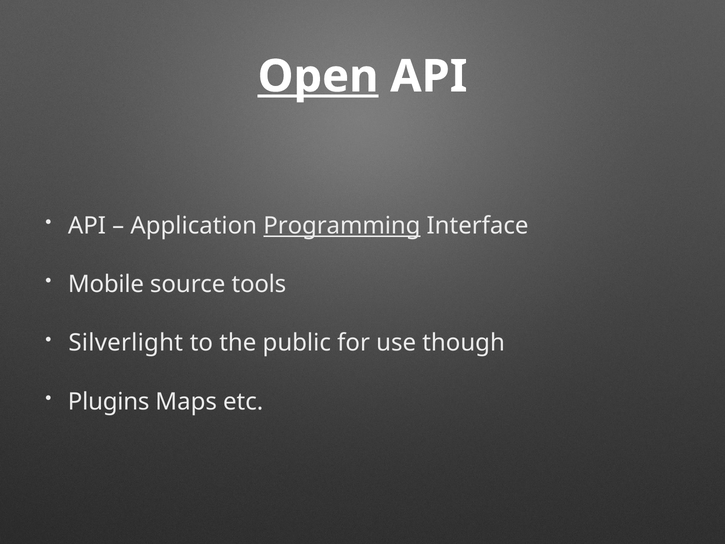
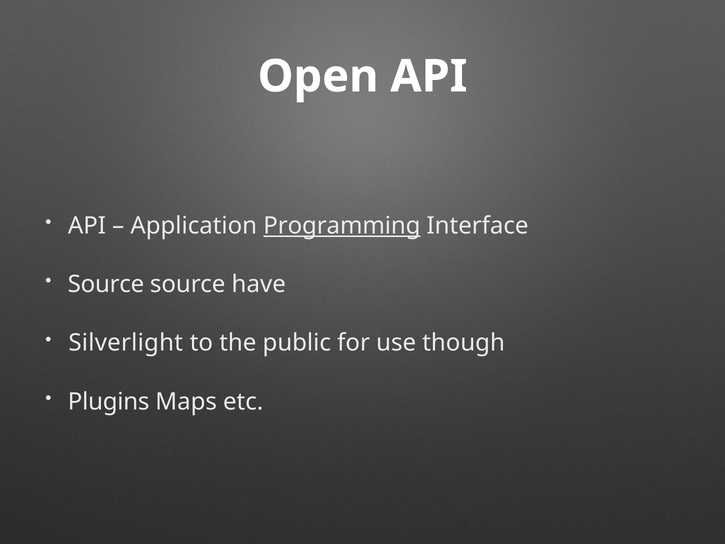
Open underline: present -> none (318, 76)
Mobile: Mobile -> Source (106, 284)
tools: tools -> have (259, 284)
